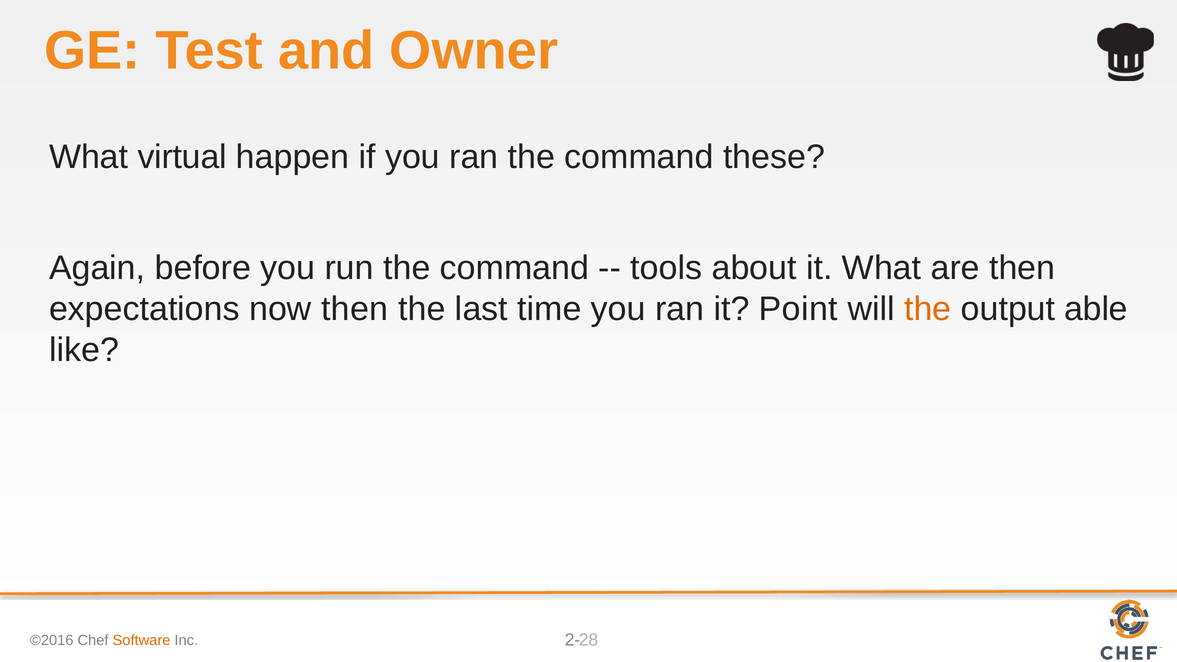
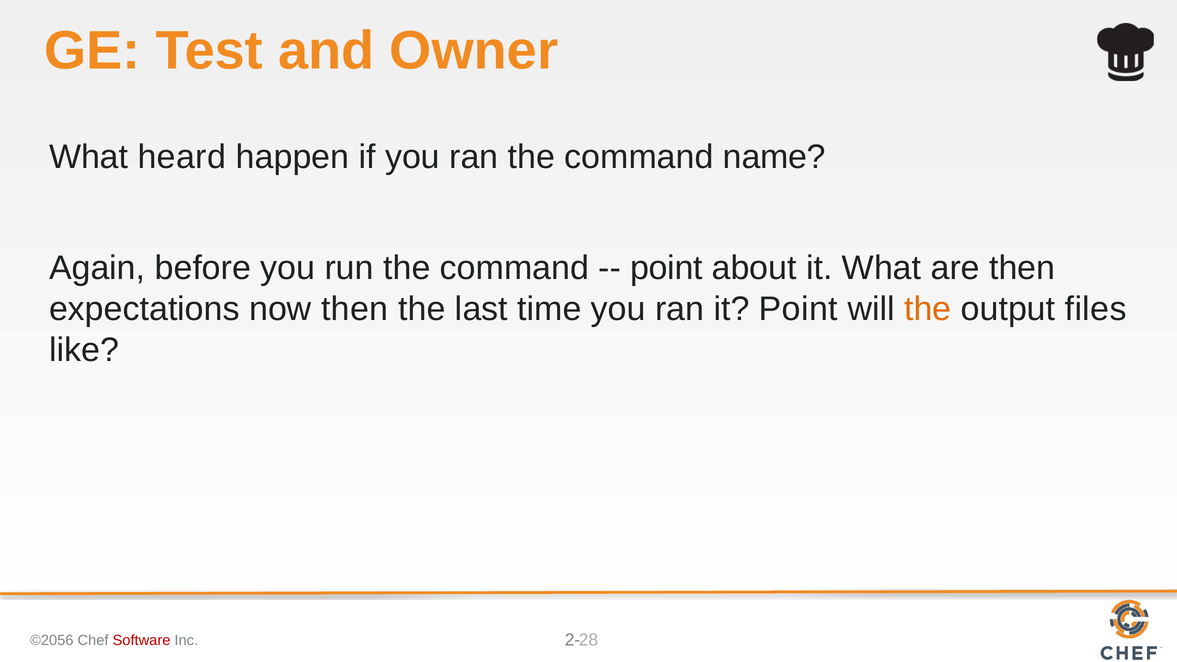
virtual: virtual -> heard (182, 157)
these: these -> name (774, 157)
tools: tools -> point (667, 268)
able: able -> files (1096, 309)
©2016: ©2016 -> ©2056 (52, 641)
Software colour: orange -> red (142, 641)
